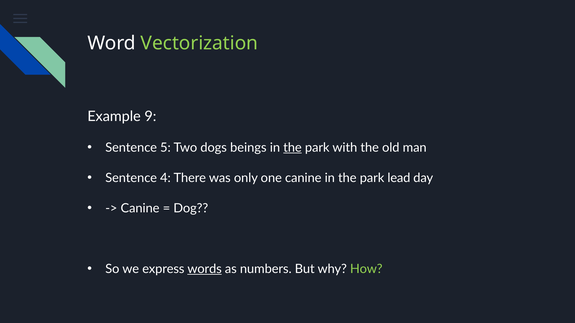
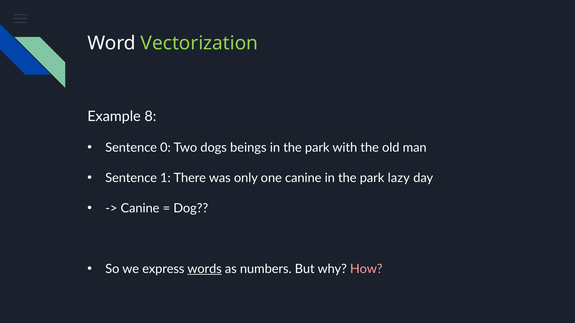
9: 9 -> 8 (150, 117)
5: 5 -> 0 (165, 148)
the underline: present -> none (293, 148)
4: 4 -> 1 (165, 178)
lead: lead -> lazy (399, 178)
How colour: light green -> pink (366, 269)
